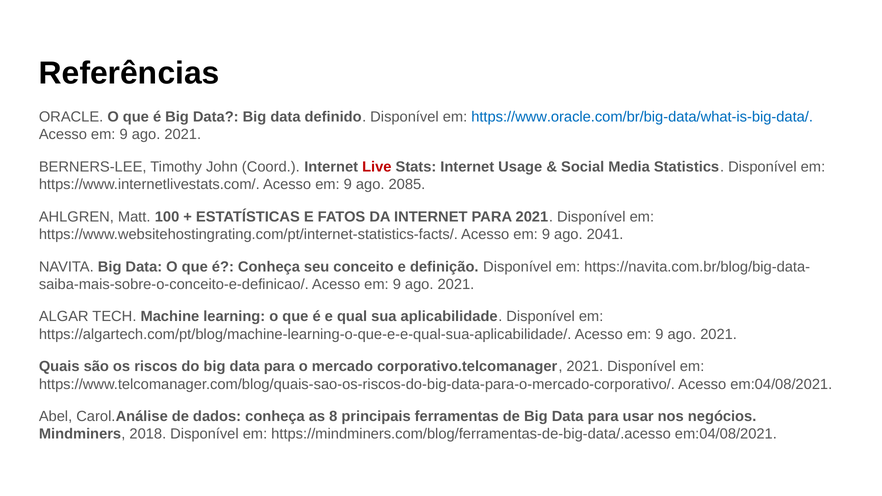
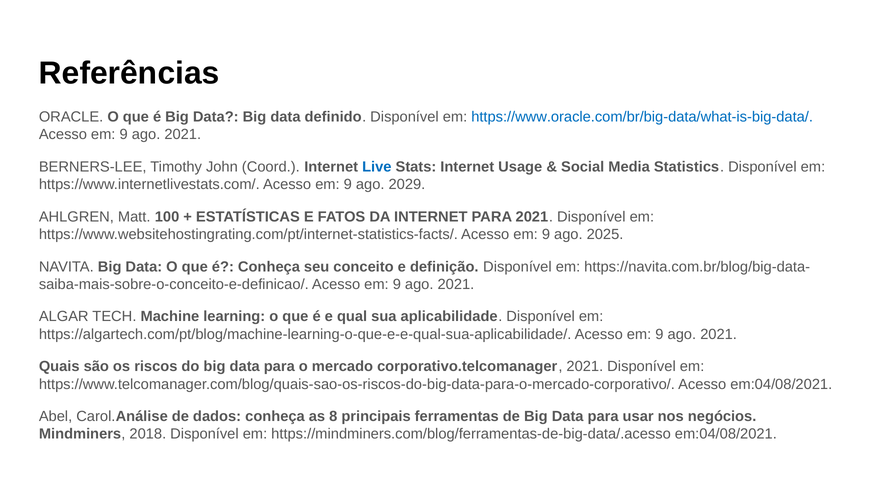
Live colour: red -> blue (377, 167)
2085: 2085 -> 2029 (407, 184)
2041: 2041 -> 2025 (605, 234)
